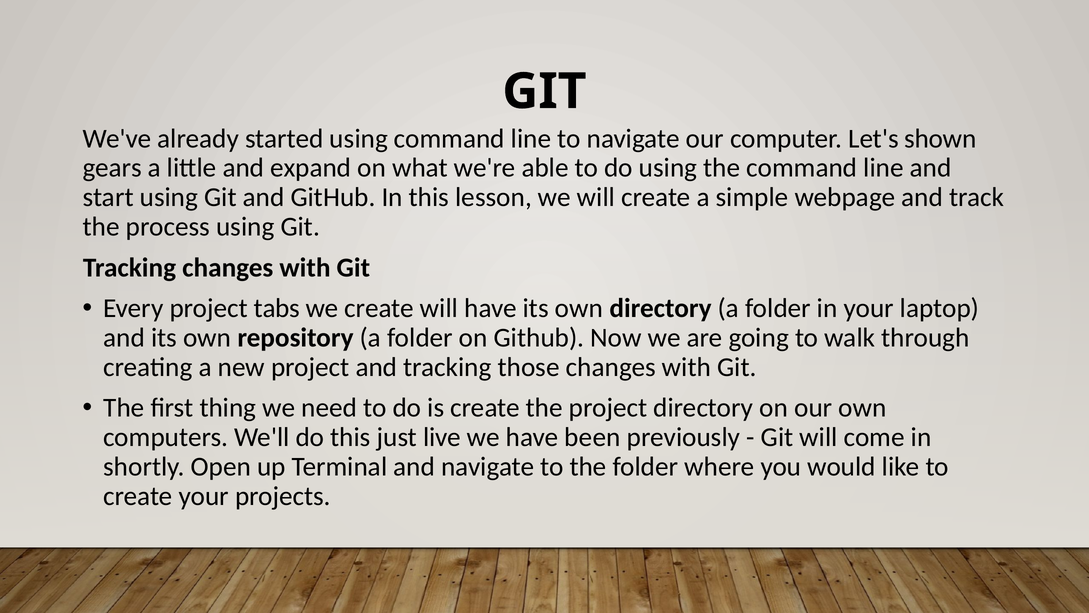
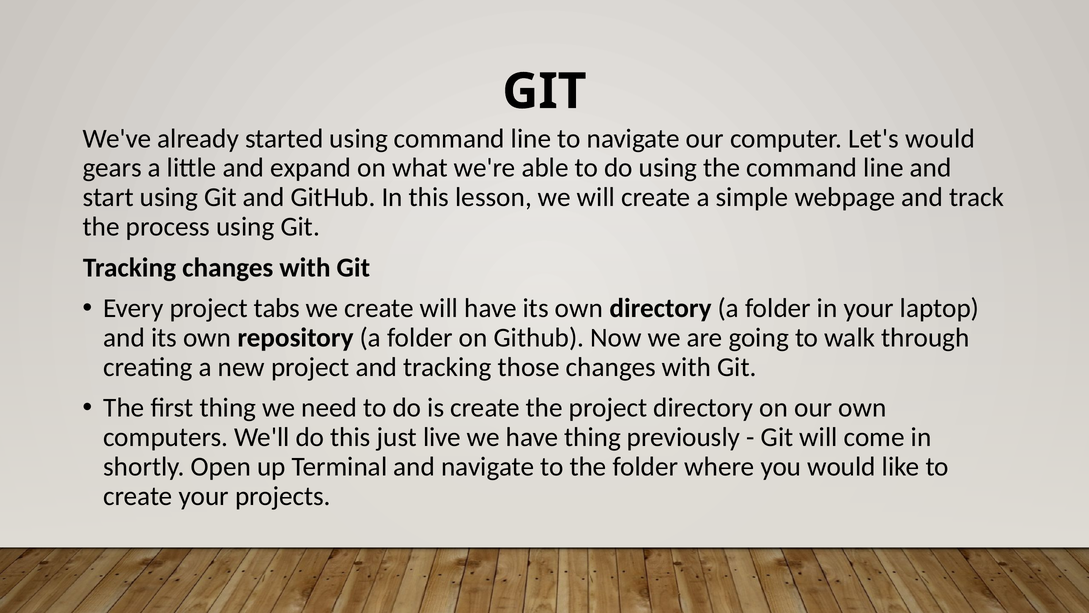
Let's shown: shown -> would (940, 138)
have been: been -> thing (593, 437)
